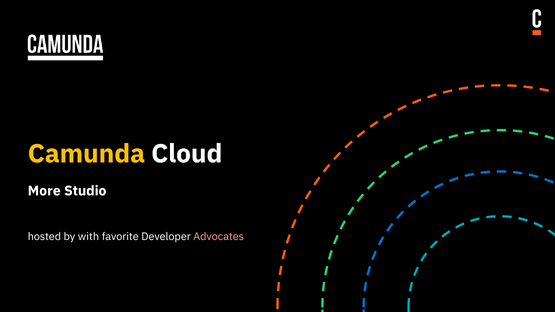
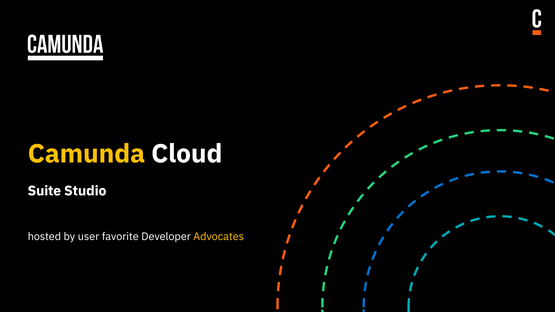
More: More -> Suite (44, 191)
with: with -> user (88, 237)
Advocates colour: pink -> yellow (219, 237)
